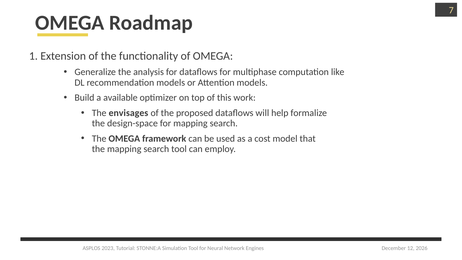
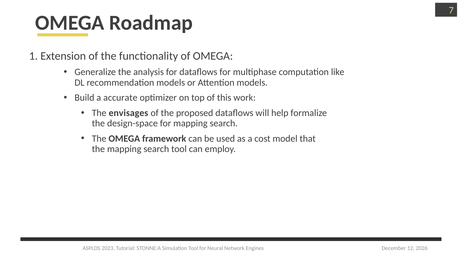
available: available -> accurate (120, 98)
